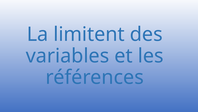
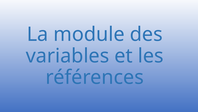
limitent: limitent -> module (89, 34)
